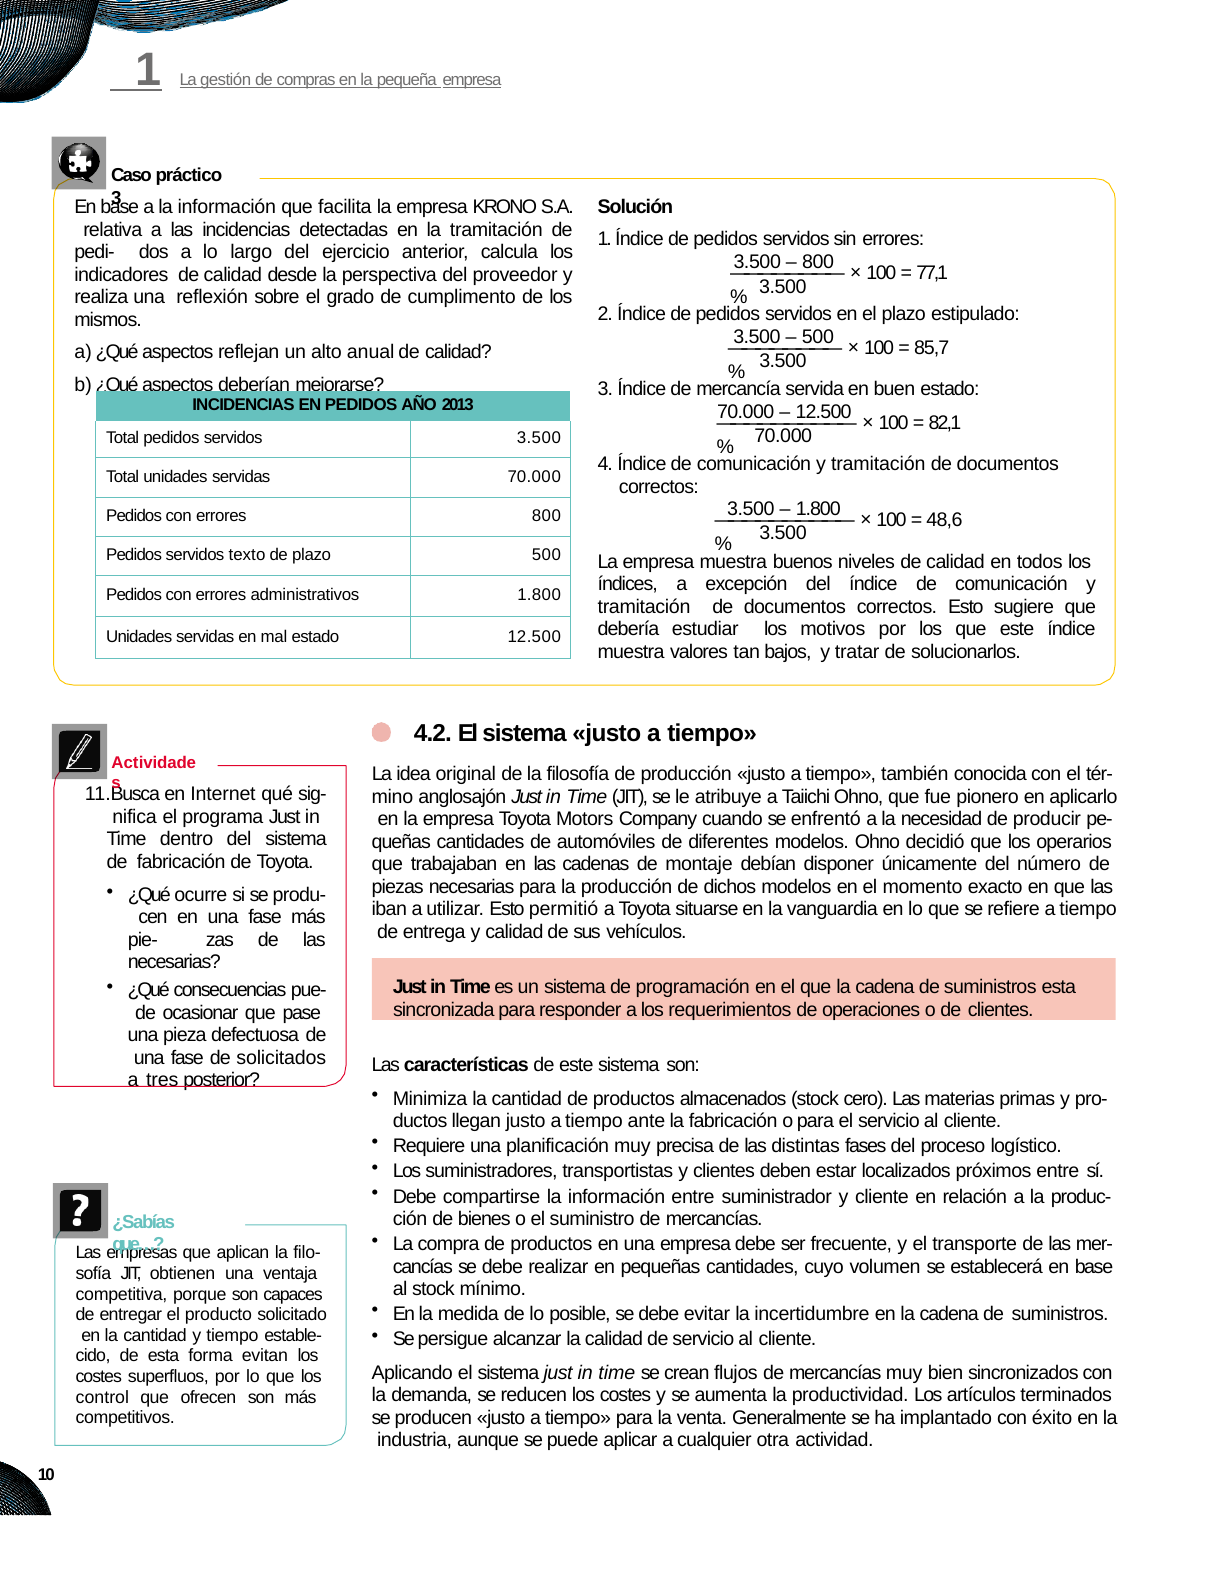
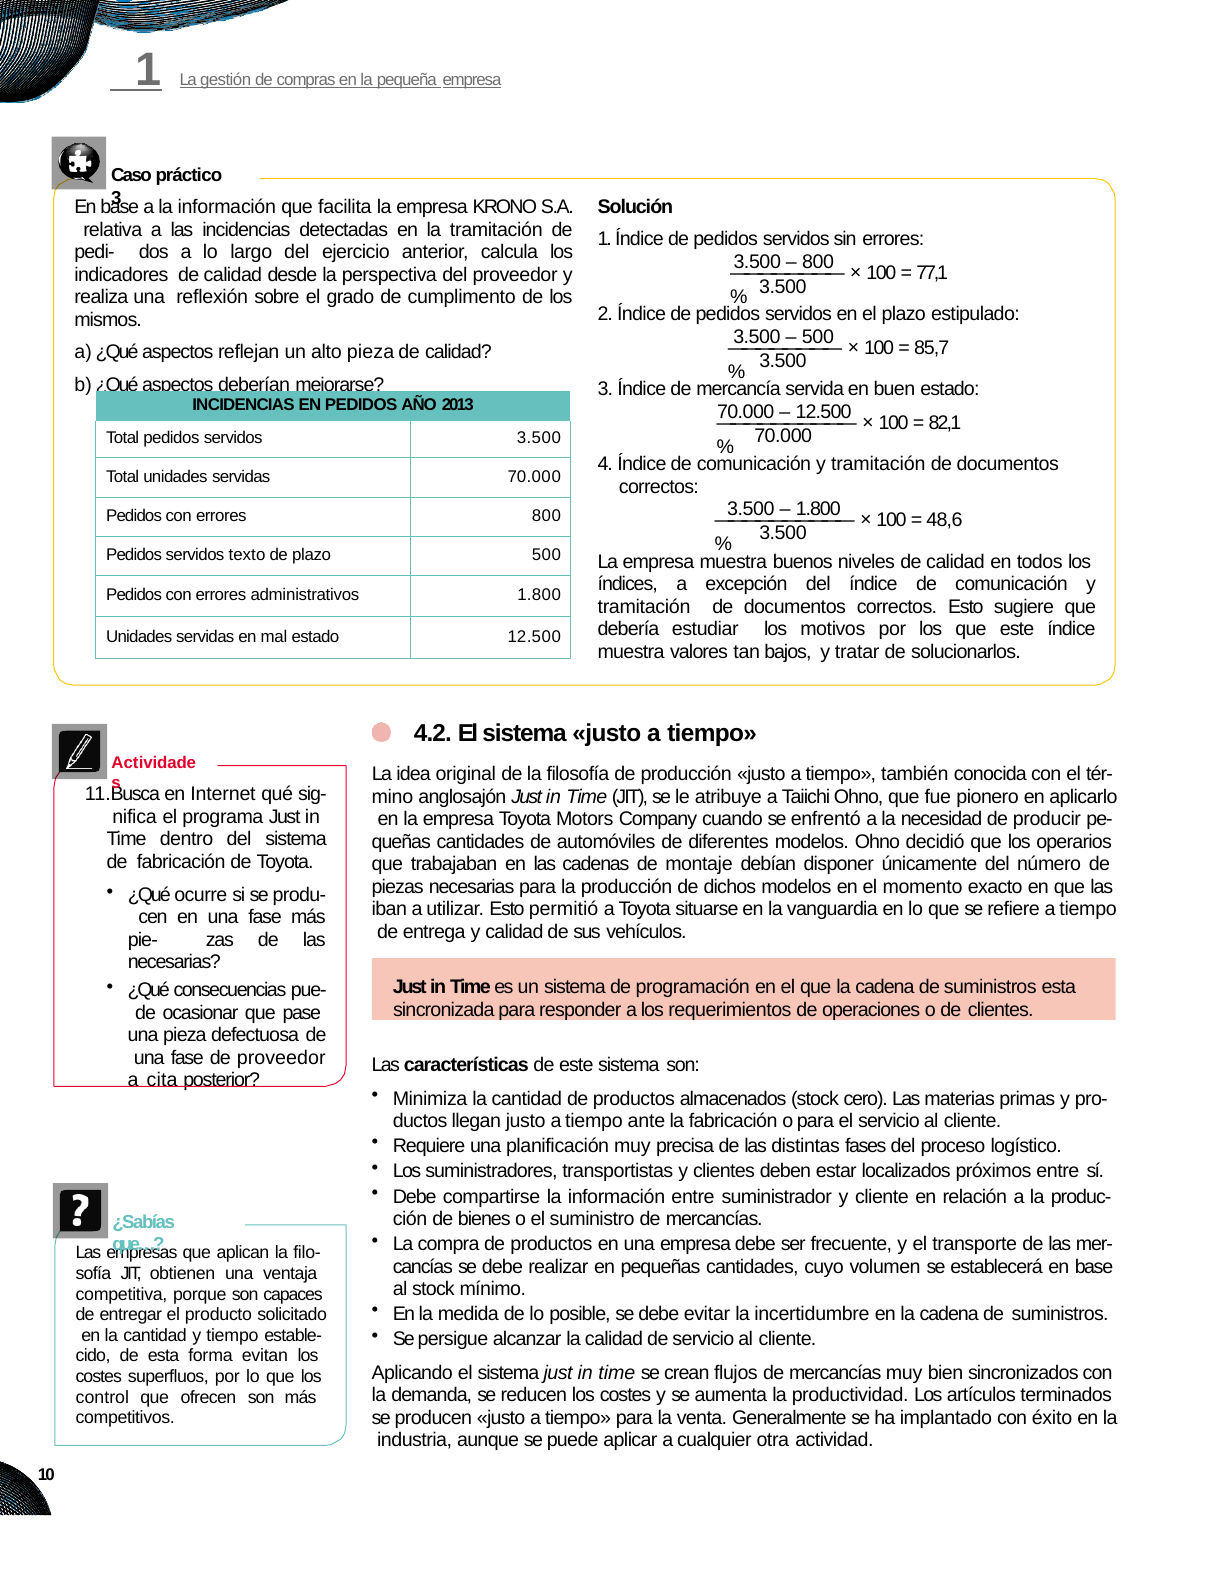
alto anual: anual -> pieza (371, 352)
de solicitados: solicitados -> proveedor (281, 1057)
tres: tres -> cita (162, 1080)
